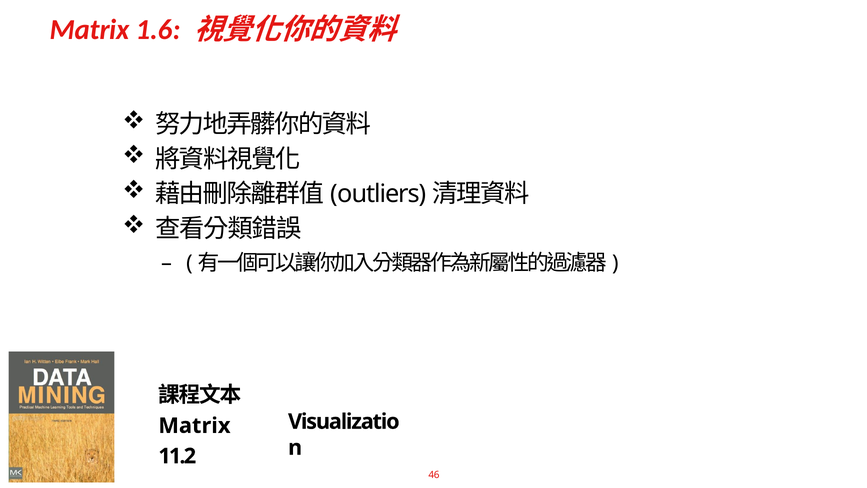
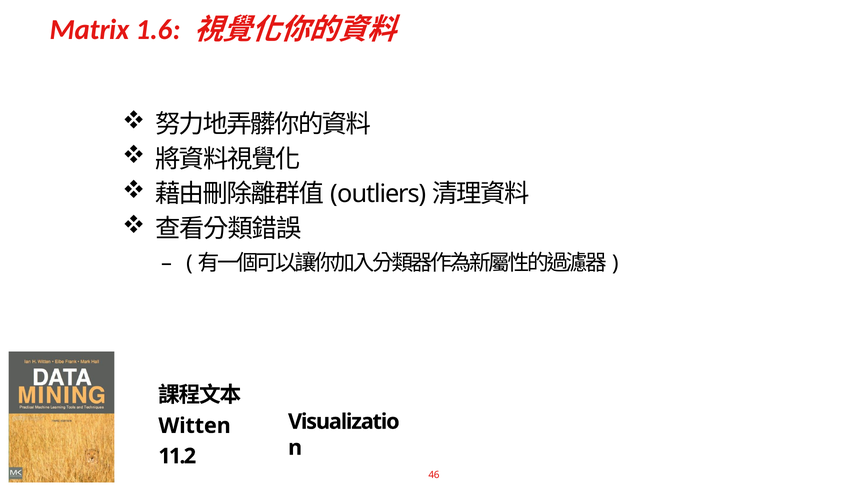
Matrix: Matrix -> Witten (195, 425)
